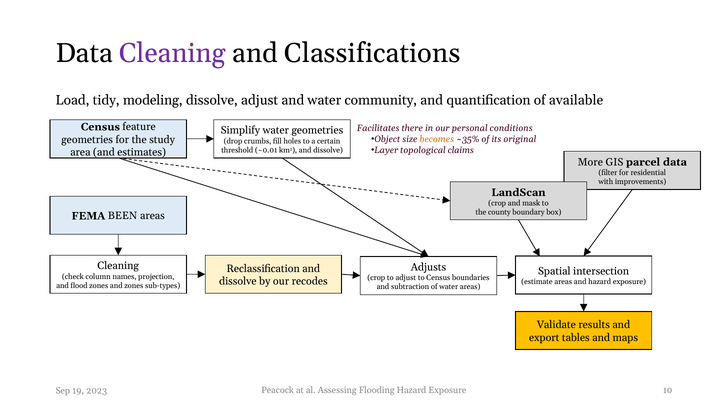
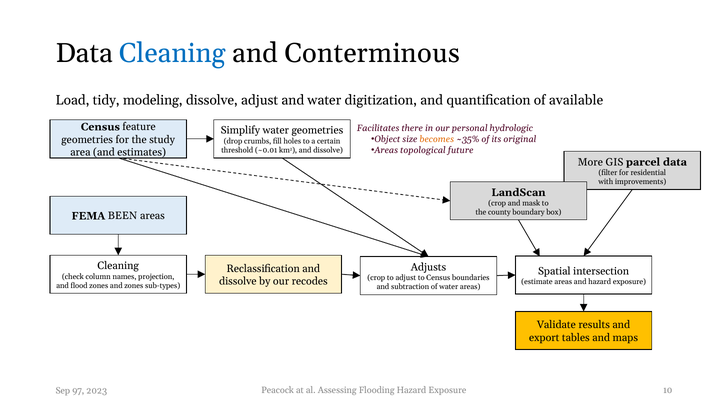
Cleaning colour: purple -> blue (173, 53)
Classifications: Classifications -> Conterminous (372, 53)
community: community -> digitization (381, 100)
conditions: conditions -> hydrologic (511, 128)
Layer: Layer -> Areas (386, 150)
claims: claims -> future (461, 150)
19: 19 -> 97 (78, 391)
